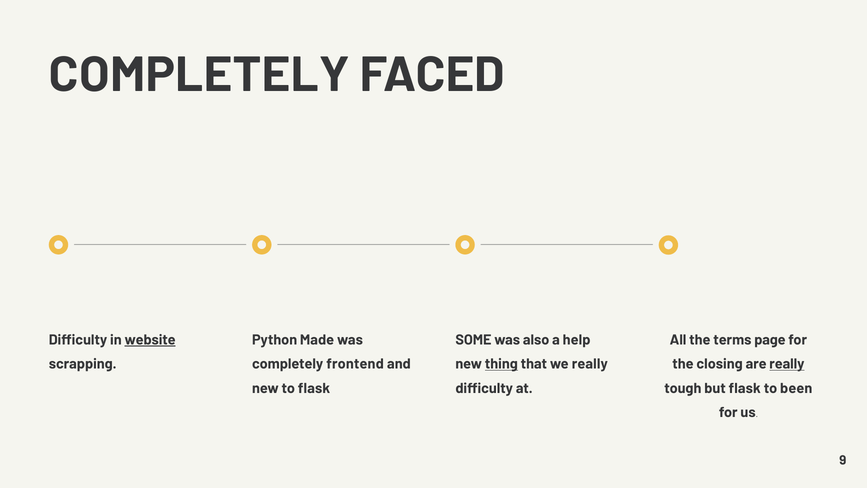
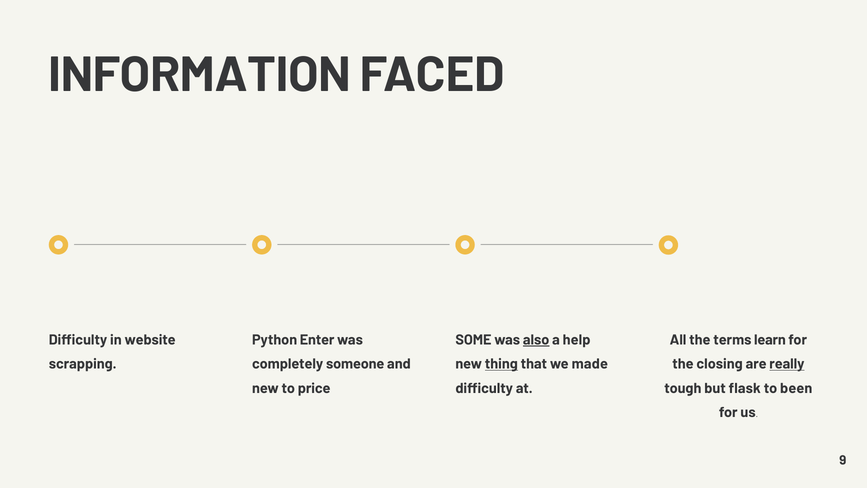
COMPLETELY: COMPLETELY -> INFORMATION (200, 75)
website underline: present -> none (150, 340)
Made: Made -> Enter (317, 340)
also underline: none -> present (536, 340)
page: page -> learn (770, 340)
frontend: frontend -> someone (355, 364)
we really: really -> made (590, 364)
to flask: flask -> price (314, 388)
